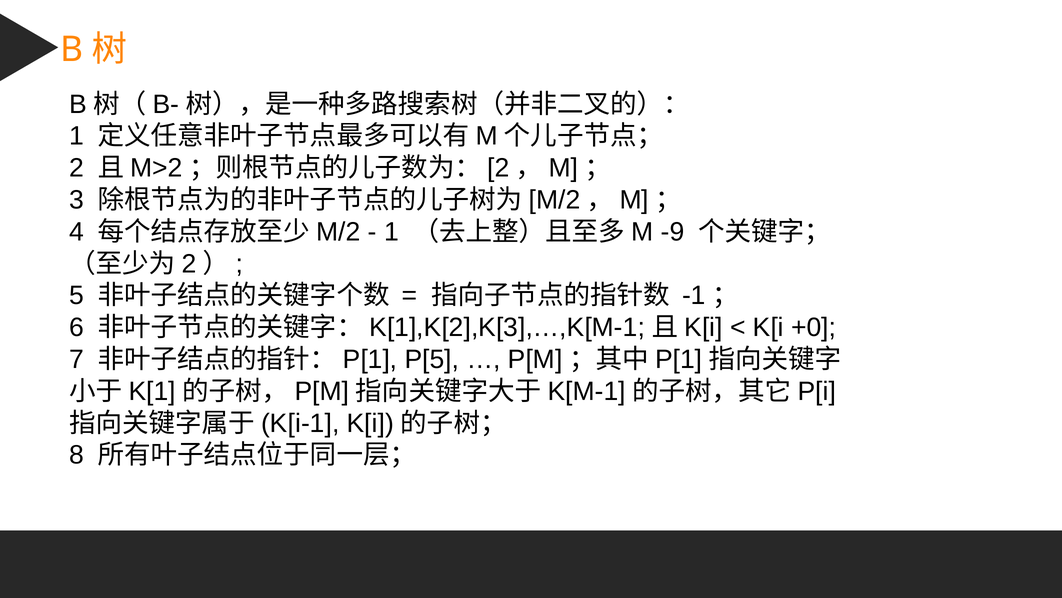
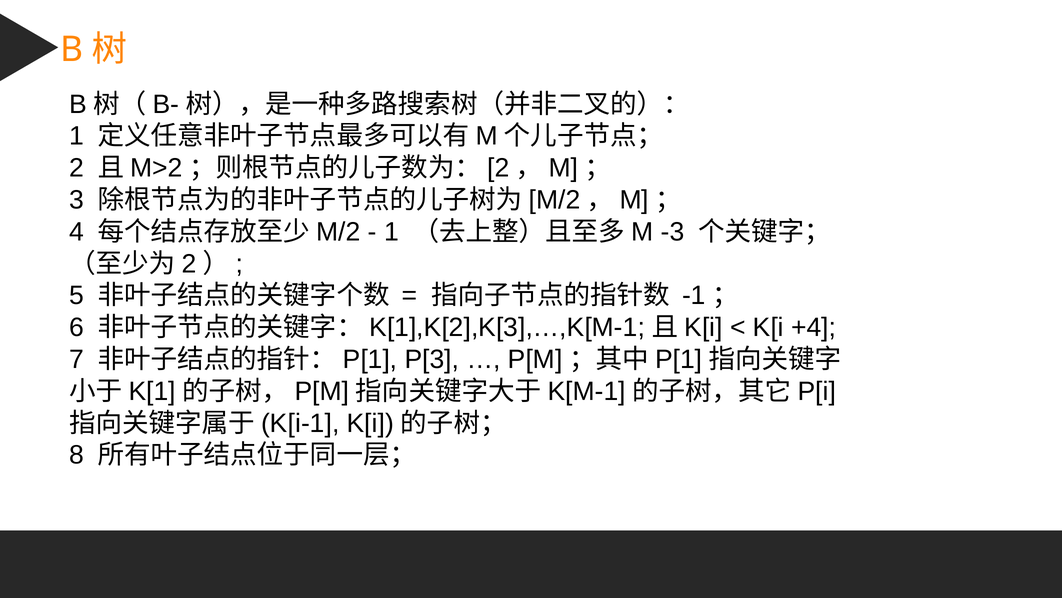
-9: -9 -> -3 (673, 232)
+0: +0 -> +4 (814, 327)
P[5: P[5 -> P[3 (432, 359)
